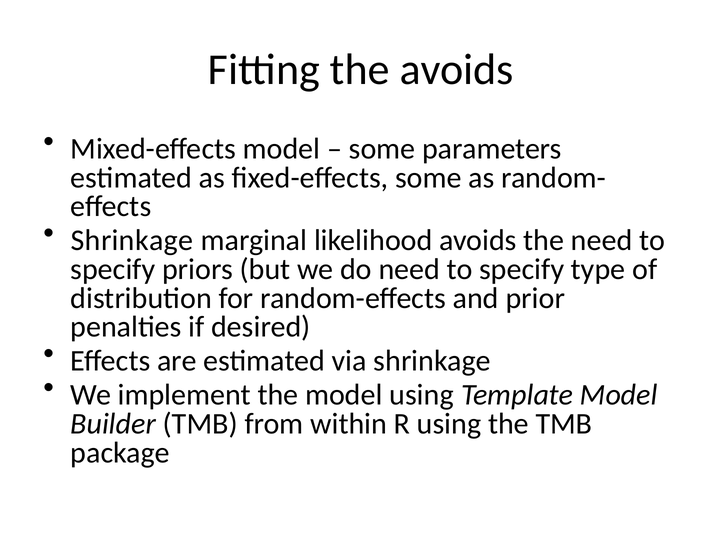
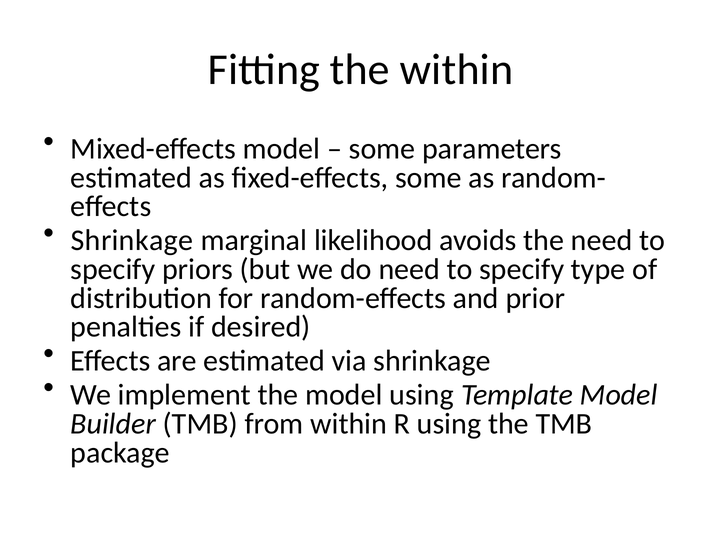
the avoids: avoids -> within (457, 70)
